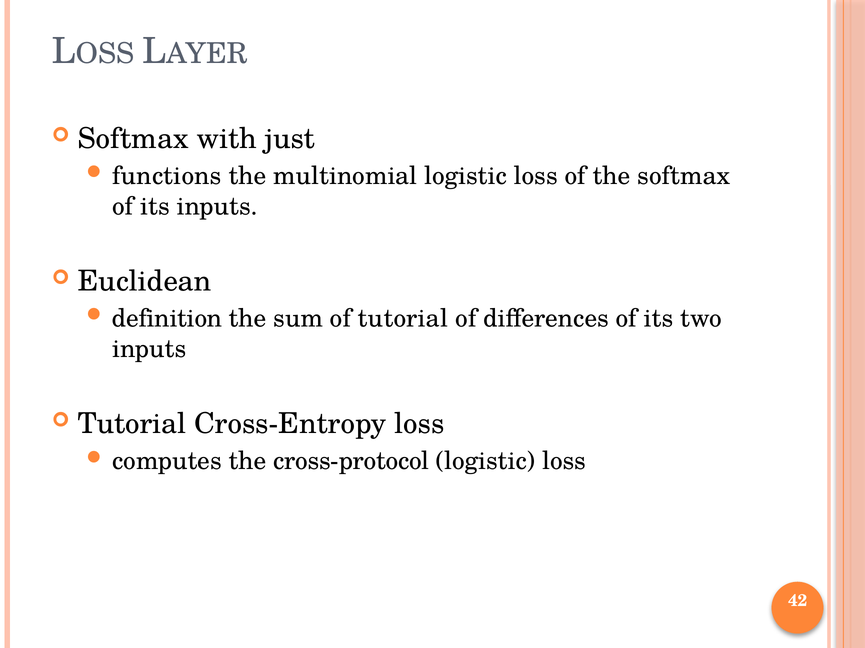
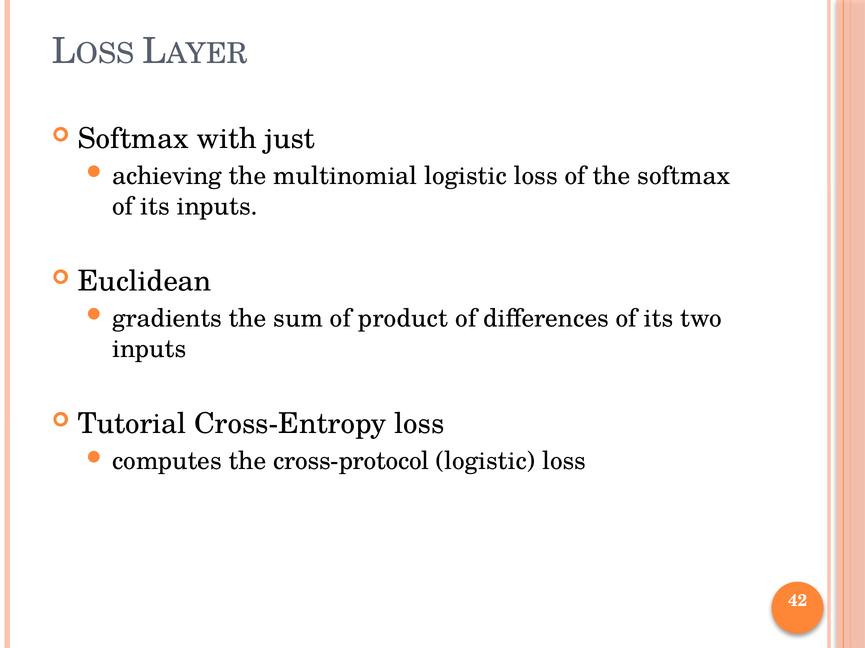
functions: functions -> achieving (167, 176)
definition: definition -> gradients (167, 319)
of tutorial: tutorial -> product (403, 319)
